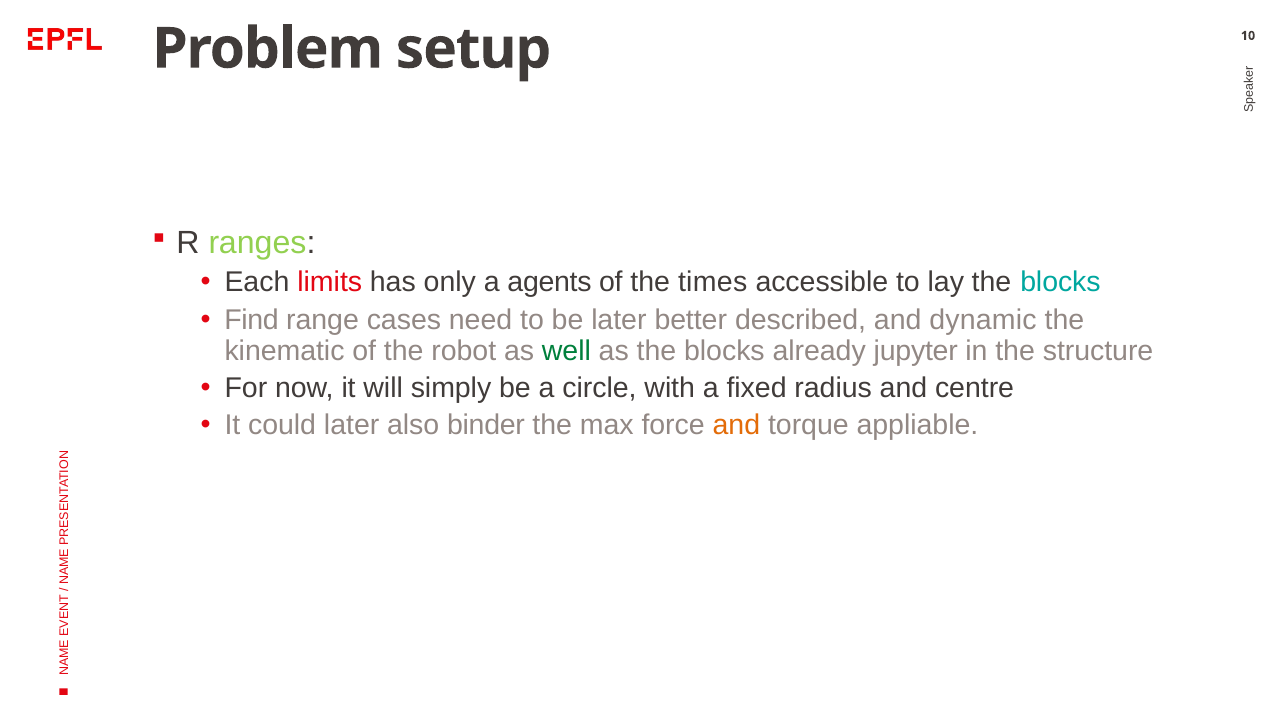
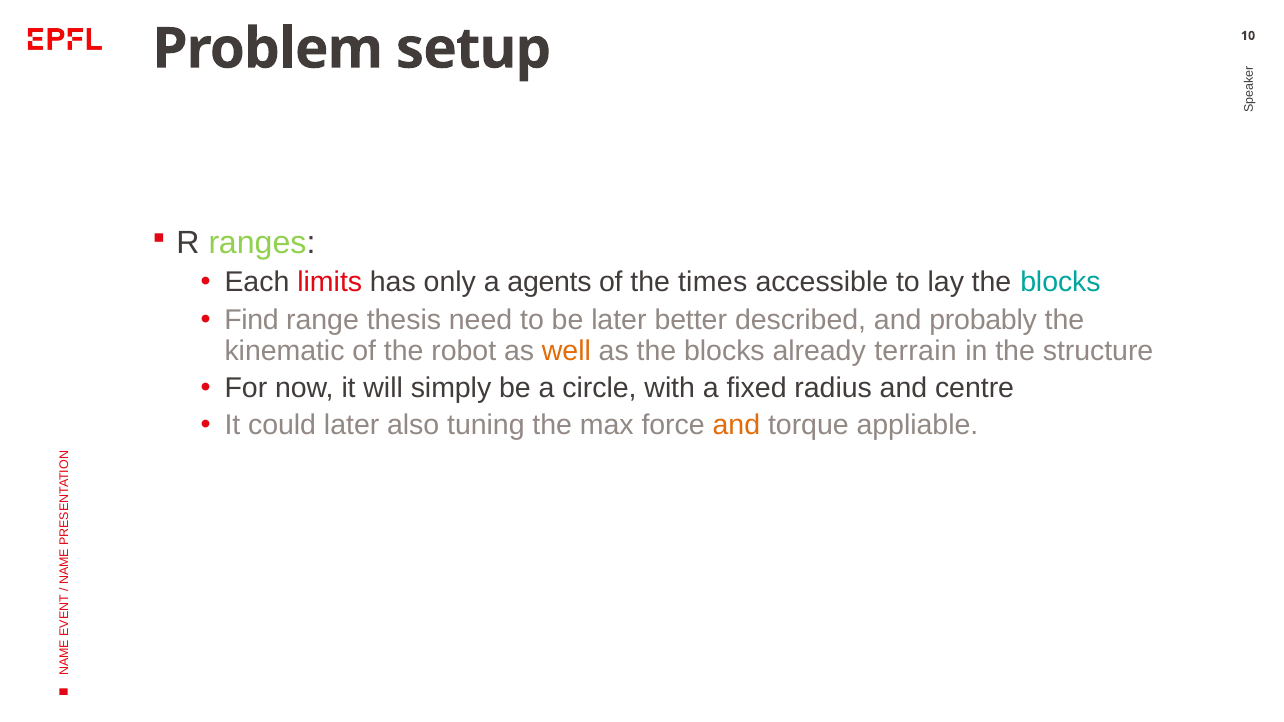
cases: cases -> thesis (404, 320)
dynamic: dynamic -> probably (983, 320)
well colour: green -> orange (566, 351)
jupyter: jupyter -> terrain (915, 351)
binder: binder -> tuning (486, 426)
